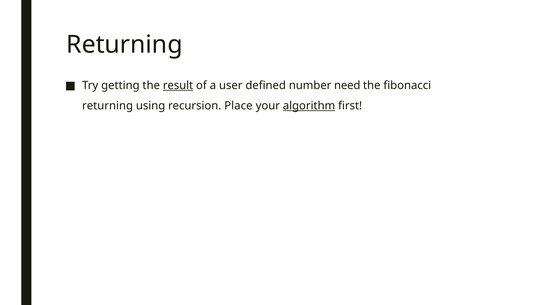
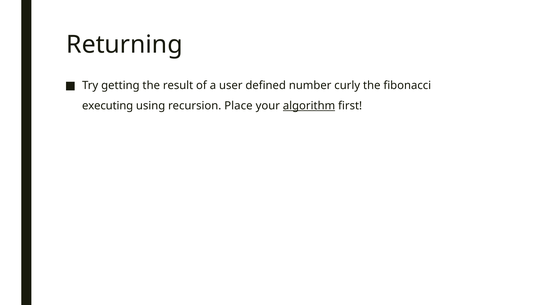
result underline: present -> none (178, 85)
need: need -> curly (347, 85)
returning: returning -> executing (108, 106)
